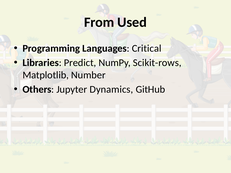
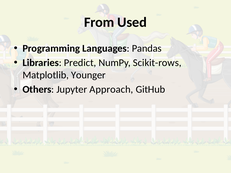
Critical: Critical -> Pandas (147, 48)
Number: Number -> Younger (88, 75)
Dynamics: Dynamics -> Approach (111, 90)
